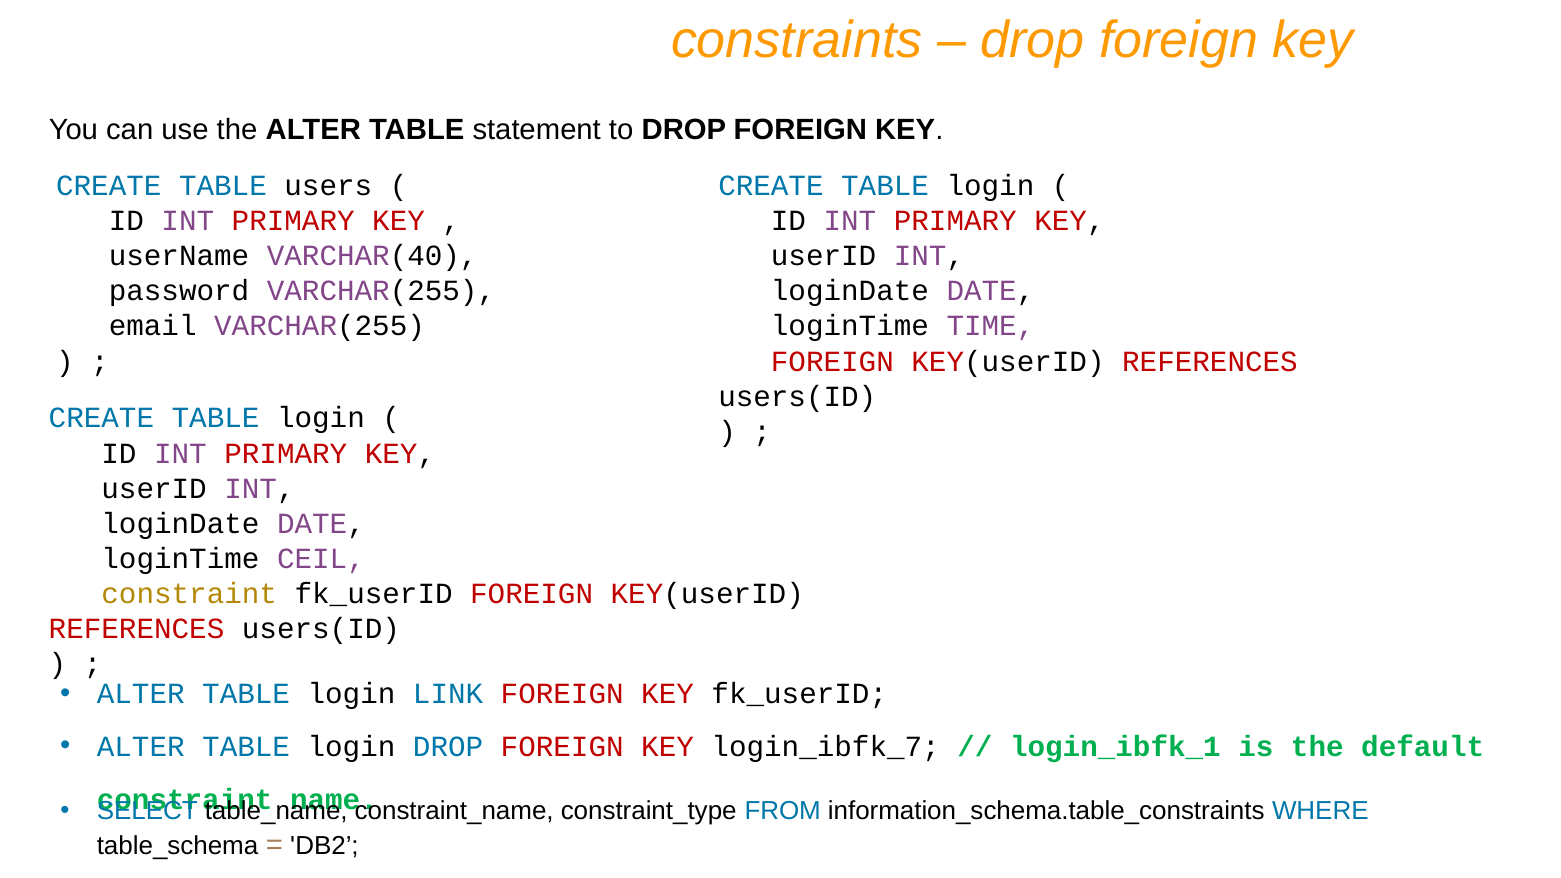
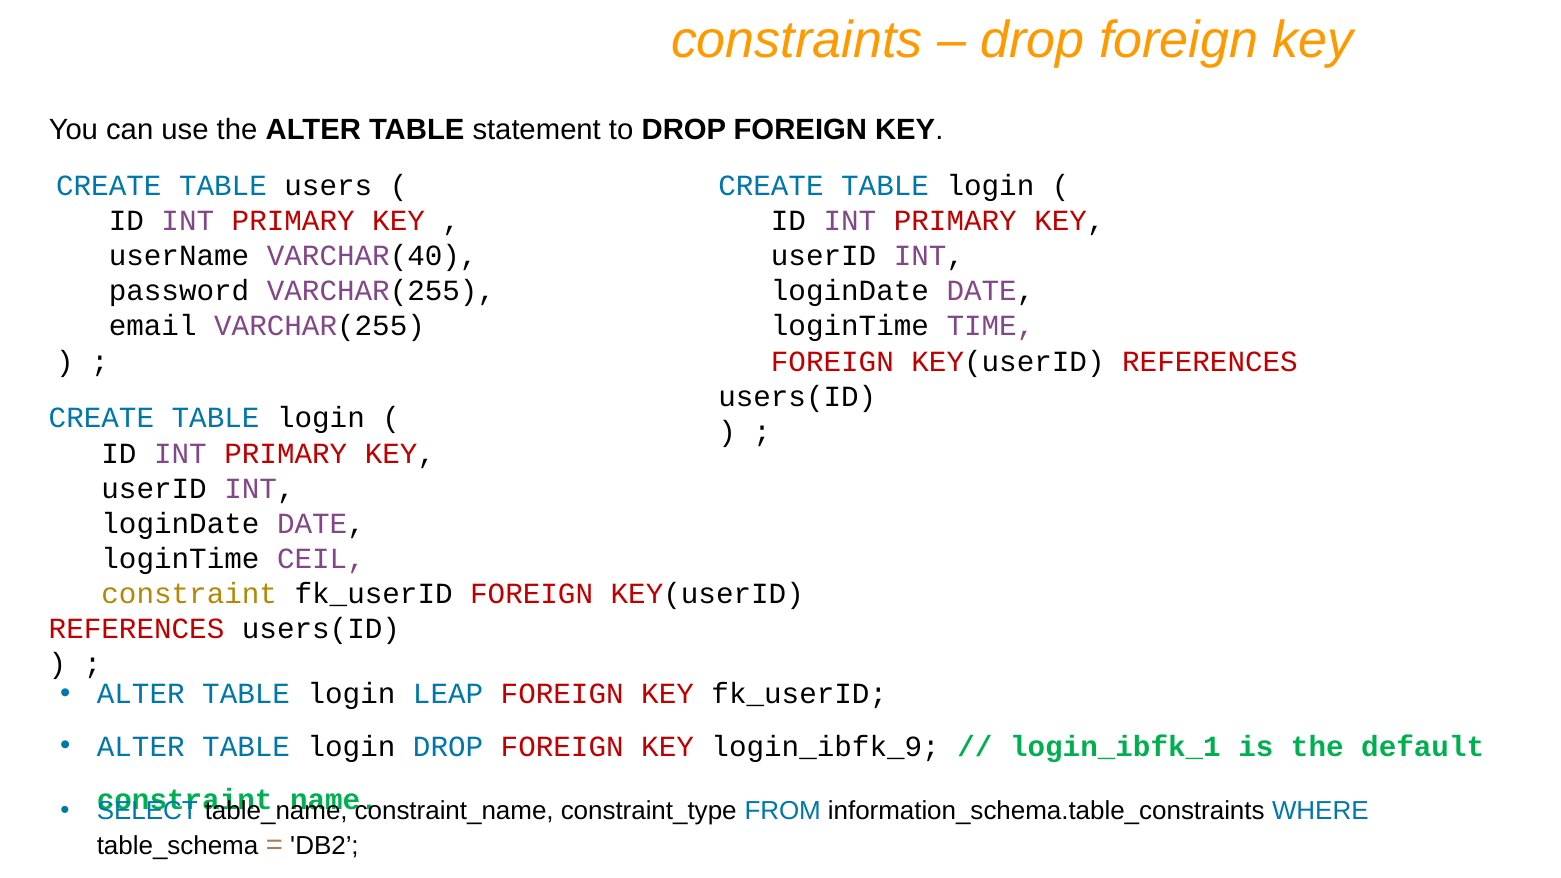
LINK: LINK -> LEAP (448, 694)
login_ibfk_7: login_ibfk_7 -> login_ibfk_9 (826, 747)
